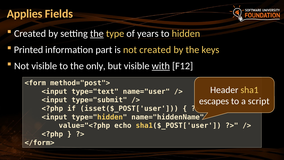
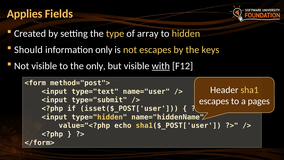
the underline: present -> none (97, 34)
years: years -> array (148, 34)
Printed: Printed -> Should (28, 50)
information part: part -> only (104, 50)
not created: created -> escapes (155, 50)
script: script -> pages (259, 101)
